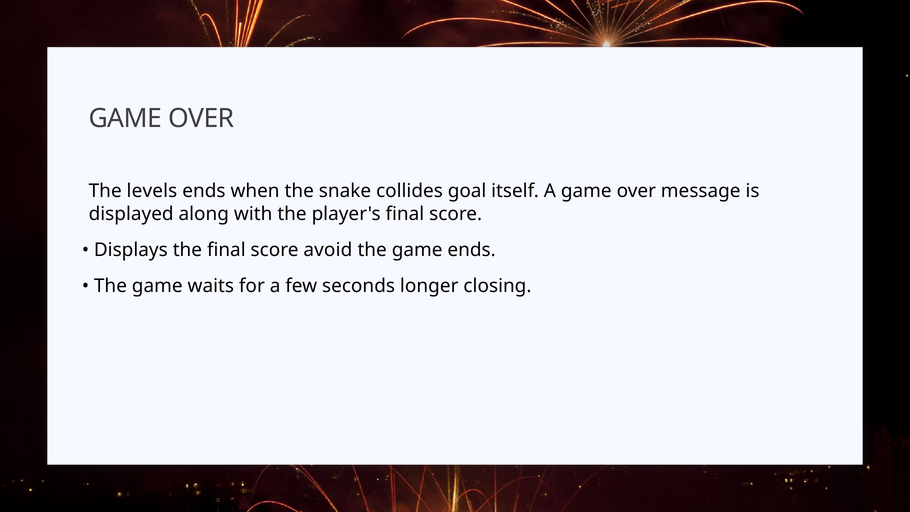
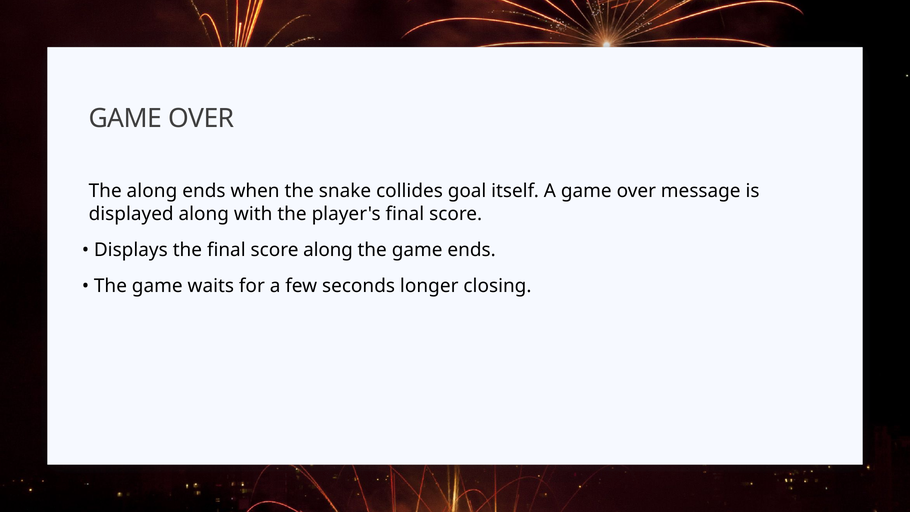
The levels: levels -> along (152, 191)
score avoid: avoid -> along (328, 250)
